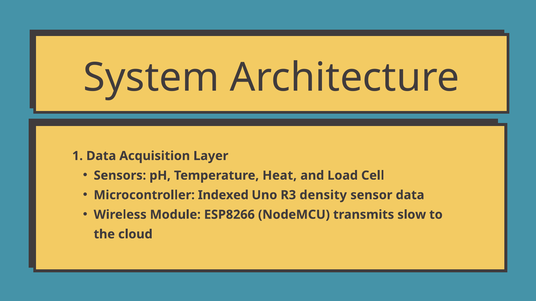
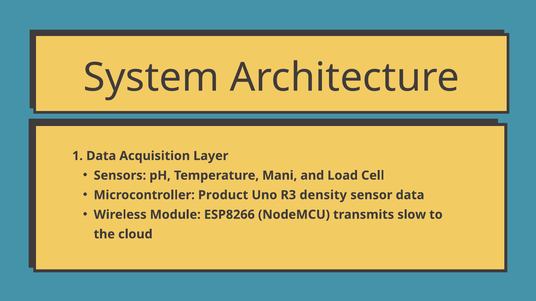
Heat: Heat -> Mani (280, 176)
Indexed: Indexed -> Product (223, 195)
